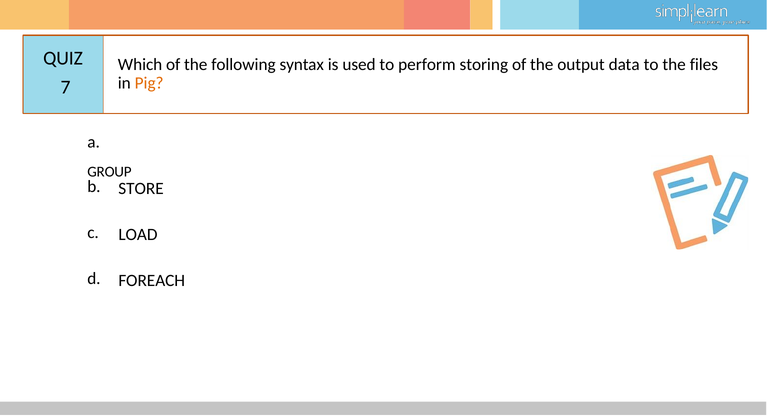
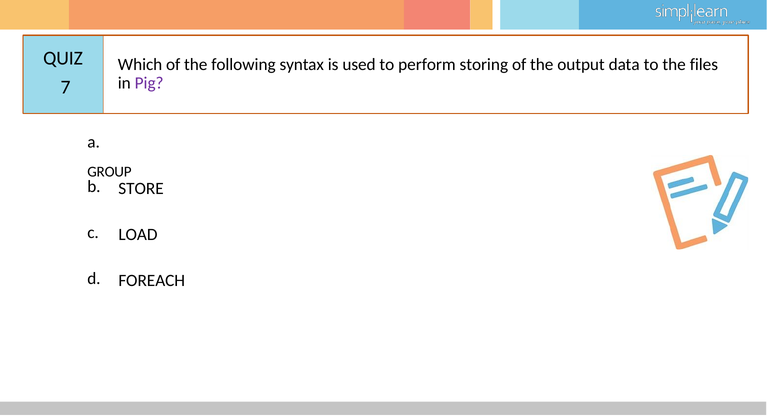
Pig colour: orange -> purple (149, 83)
